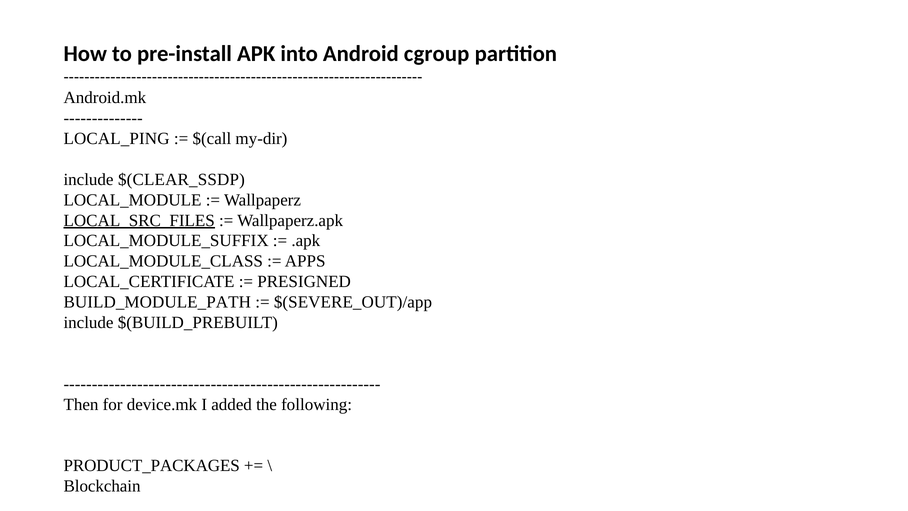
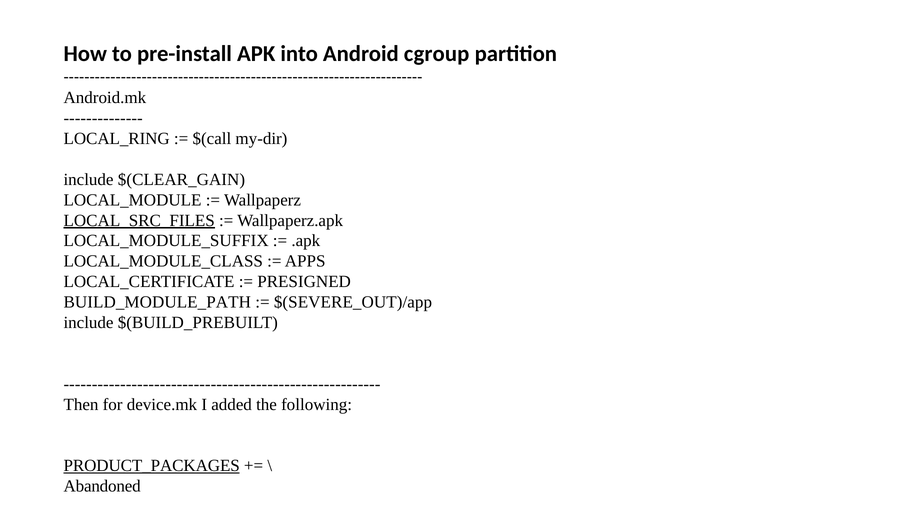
LOCAL_PING: LOCAL_PING -> LOCAL_RING (117, 139)
$(CLEAR_SSDP: $(CLEAR_SSDP -> $(CLEAR_GAIN (181, 179)
PRODUCT_PACKAGES underline: none -> present (152, 465)
Blockchain: Blockchain -> Abandoned (102, 486)
